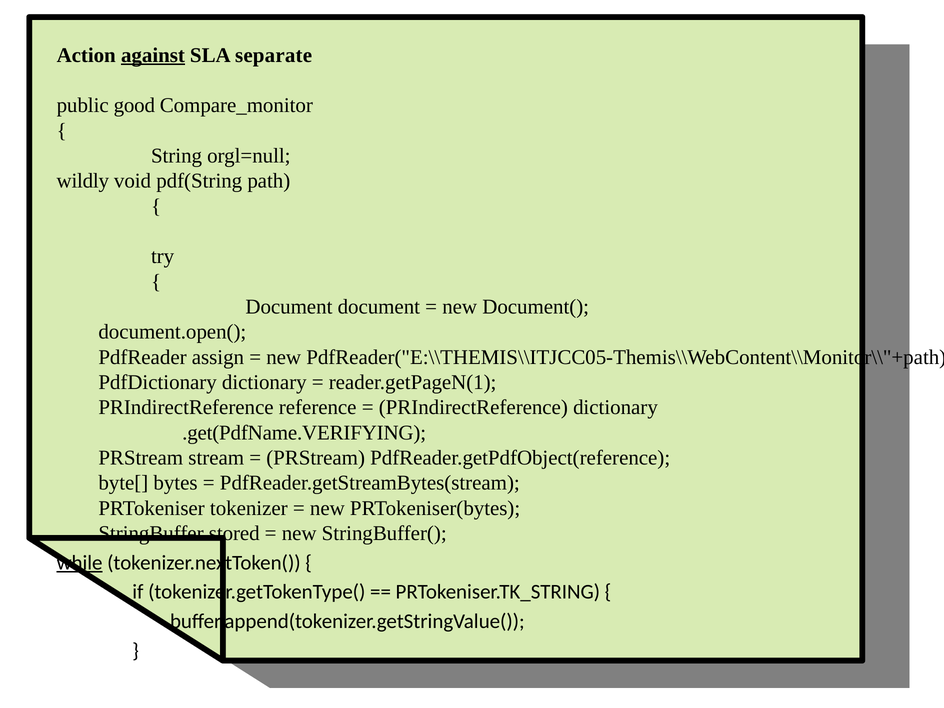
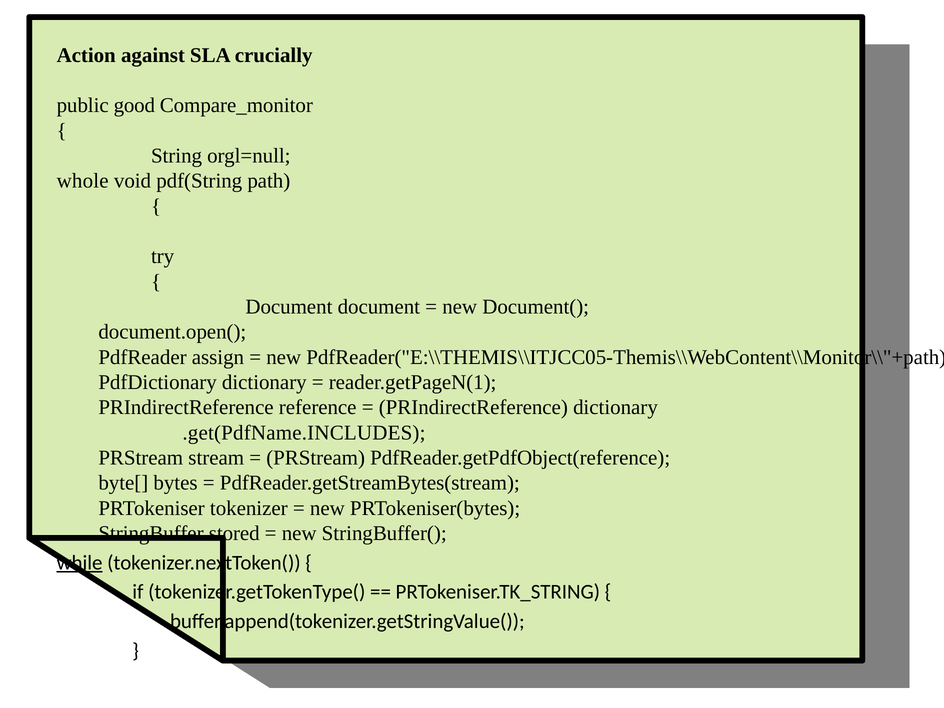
against underline: present -> none (153, 55)
separate: separate -> crucially (274, 55)
wildly: wildly -> whole (83, 181)
.get(PdfName.VERIFYING: .get(PdfName.VERIFYING -> .get(PdfName.INCLUDES (304, 433)
